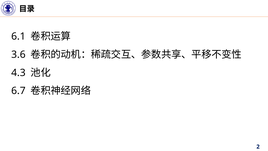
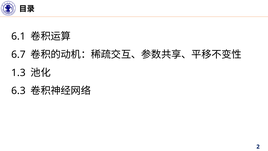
3.6: 3.6 -> 6.7 (18, 54)
4.3: 4.3 -> 1.3 (18, 73)
6.7: 6.7 -> 6.3 (18, 91)
